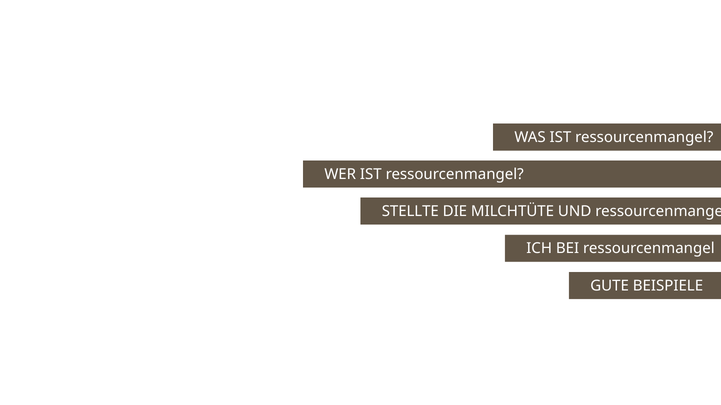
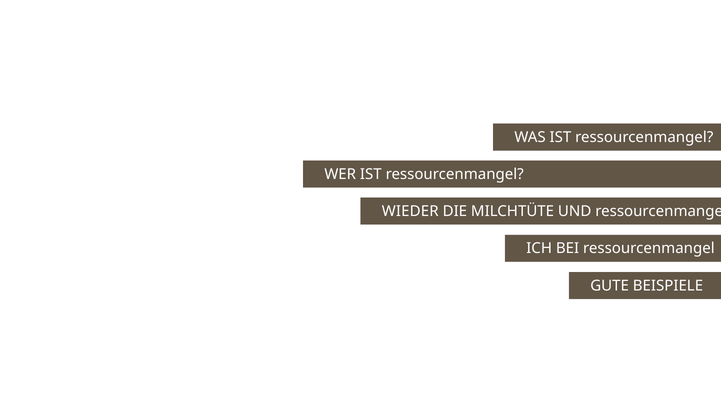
STELLTE: STELLTE -> WIEDER (410, 212)
